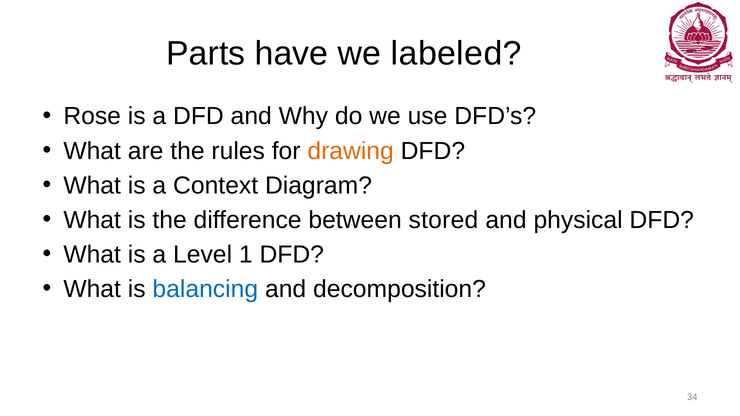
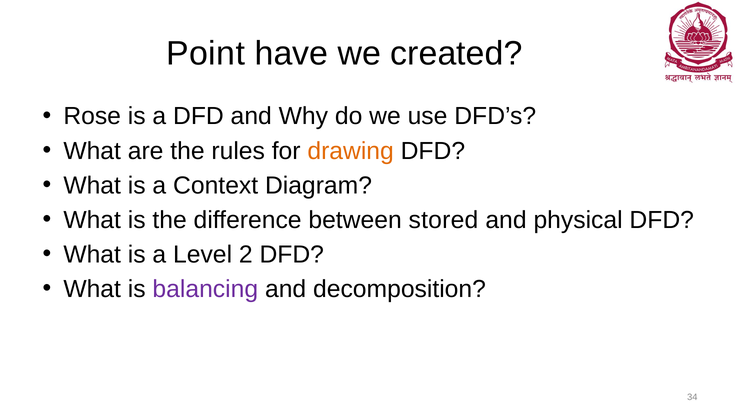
Parts: Parts -> Point (206, 54)
labeled: labeled -> created (456, 54)
1: 1 -> 2 (246, 255)
balancing colour: blue -> purple (205, 289)
